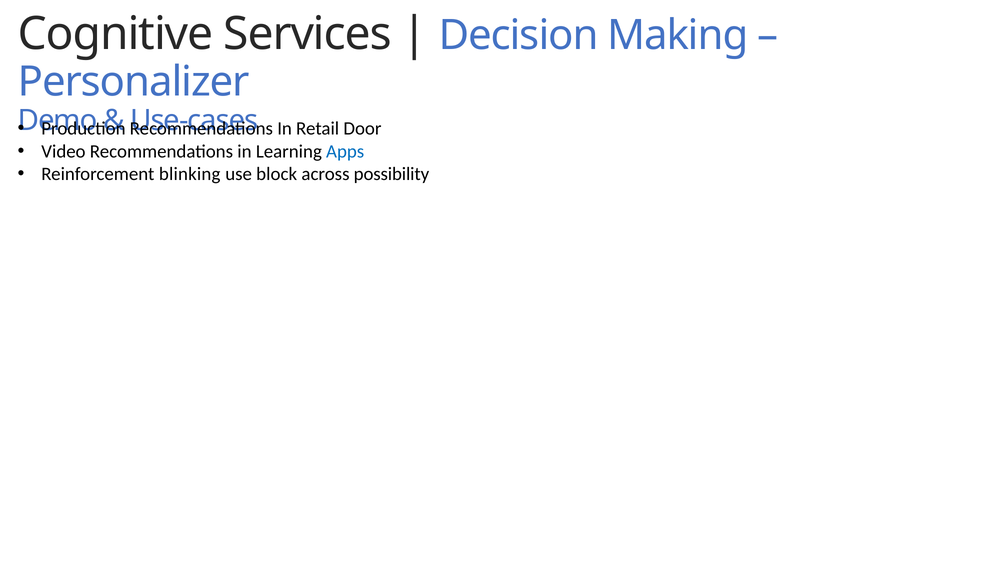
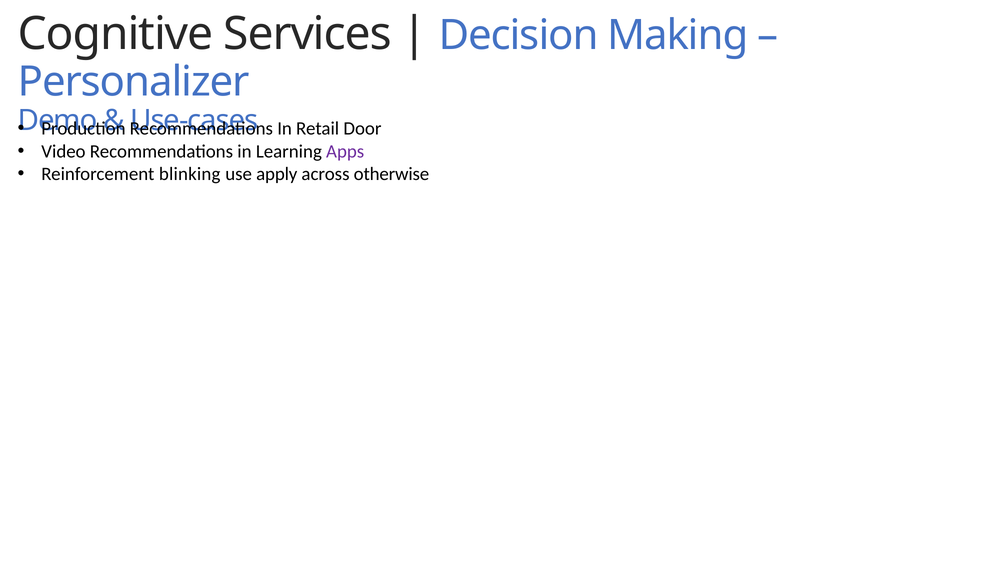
Apps colour: blue -> purple (345, 151)
block: block -> apply (277, 174)
possibility: possibility -> otherwise (391, 174)
